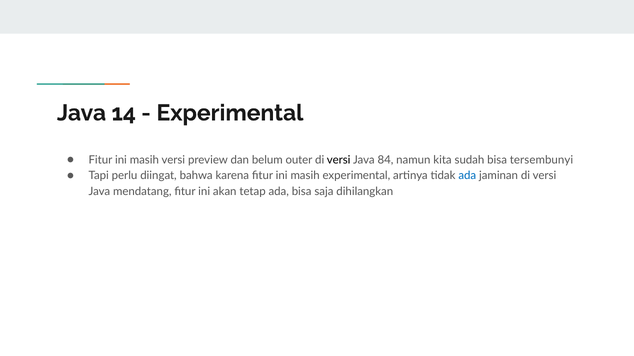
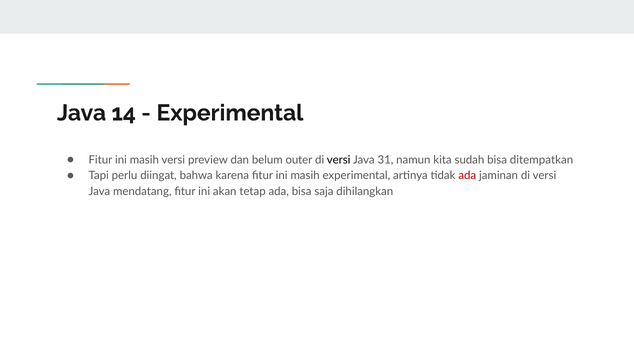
84: 84 -> 31 (385, 160)
tersembunyi: tersembunyi -> ditempatkan (541, 160)
ada colour: blue -> red (467, 176)
